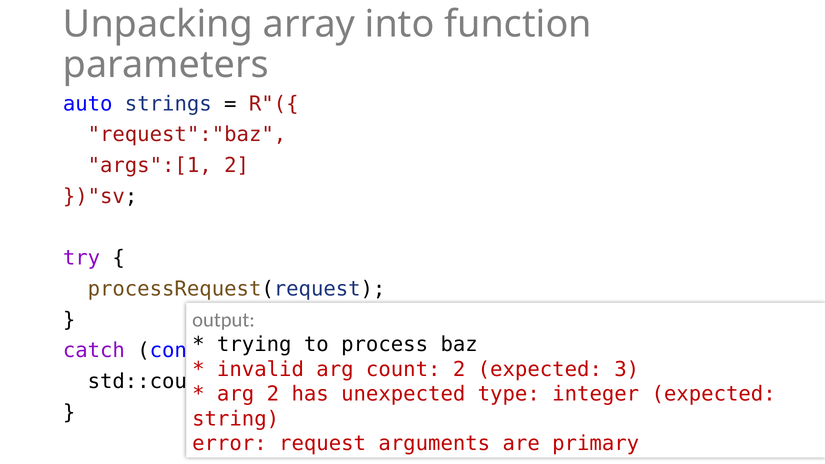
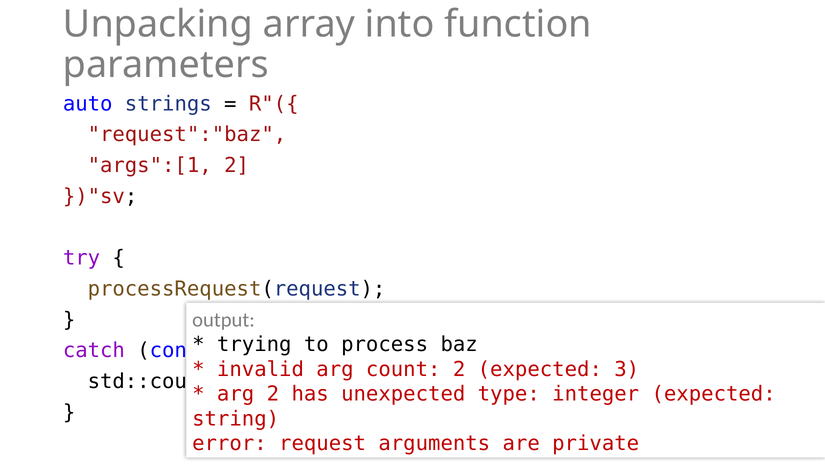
primary: primary -> private (596, 444)
